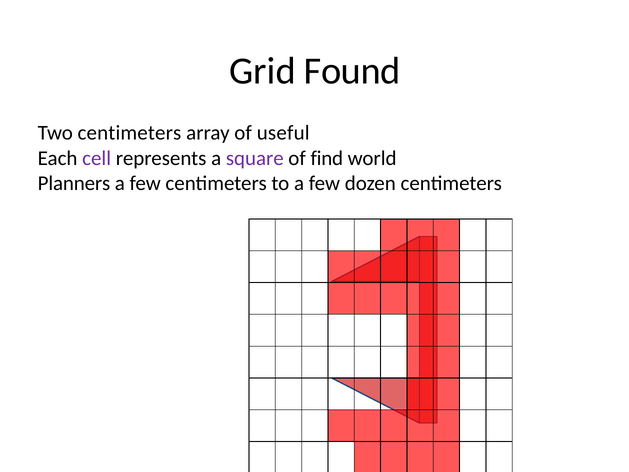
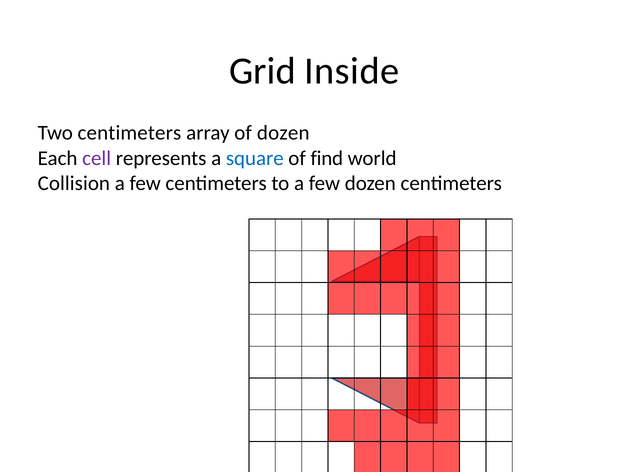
Found: Found -> Inside (352, 71)
of useful: useful -> dozen (283, 133)
square colour: purple -> blue (255, 158)
Planners: Planners -> Collision (74, 183)
